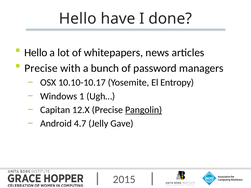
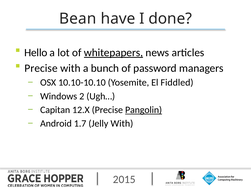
Hello: Hello -> Bean (78, 19)
whitepapers underline: none -> present (113, 53)
10.10-10.17: 10.10-10.17 -> 10.10-10.10 (82, 83)
Entropy: Entropy -> Fiddled (177, 83)
1: 1 -> 2 (82, 96)
4.7: 4.7 -> 1.7 (80, 124)
Jelly Gave: Gave -> With (122, 124)
